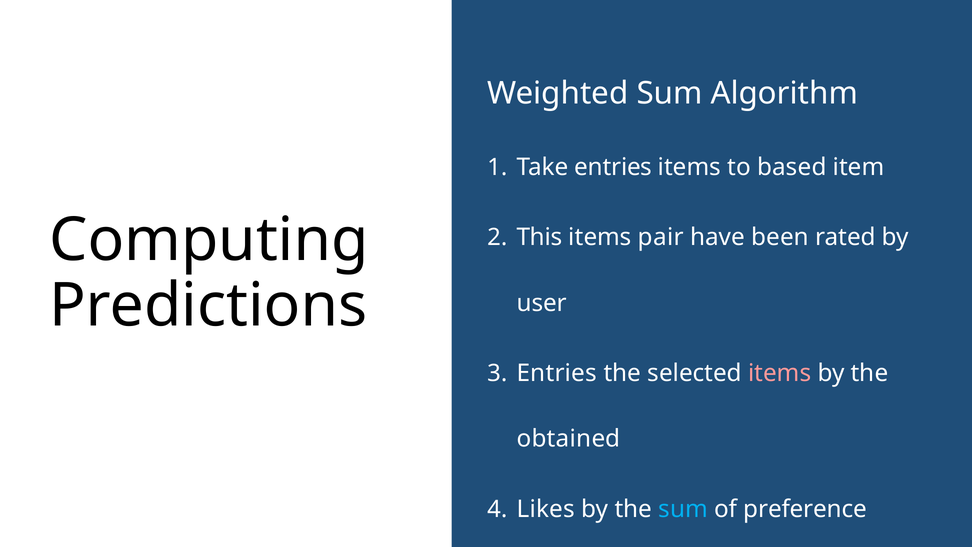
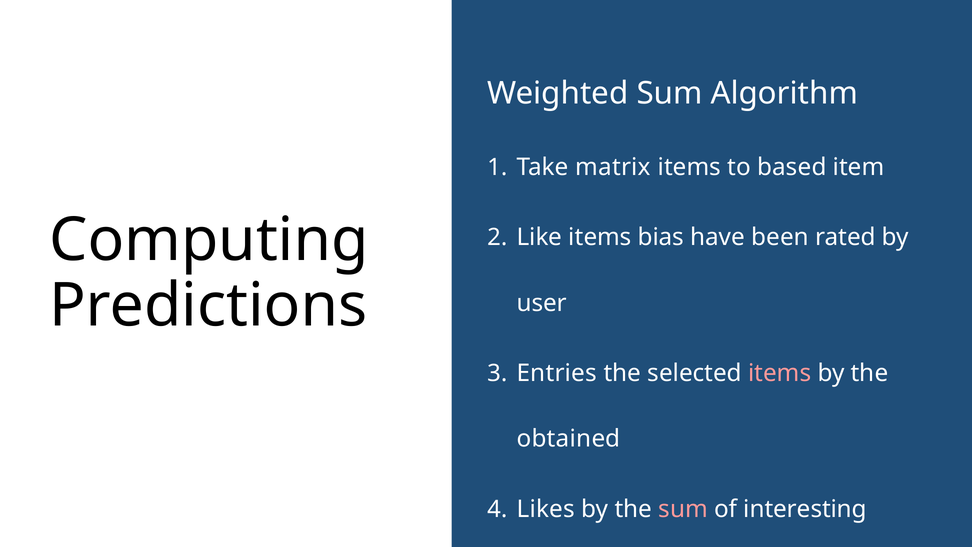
Take entries: entries -> matrix (613, 167)
This: This -> Like (539, 237)
pair: pair -> bias (661, 237)
sum colour: light blue -> pink (683, 509)
preference: preference -> interesting (805, 509)
